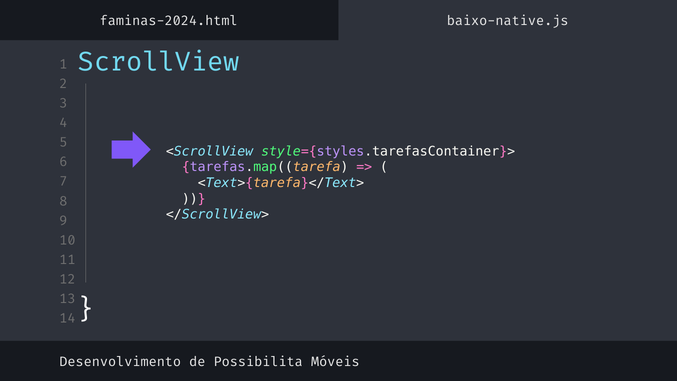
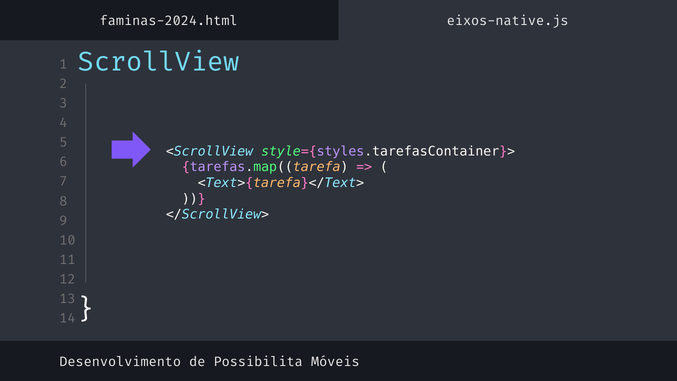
baixo-native.js: baixo-native.js -> eixos-native.js (508, 21)
